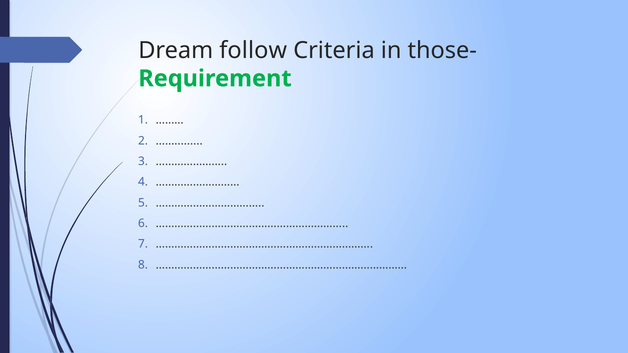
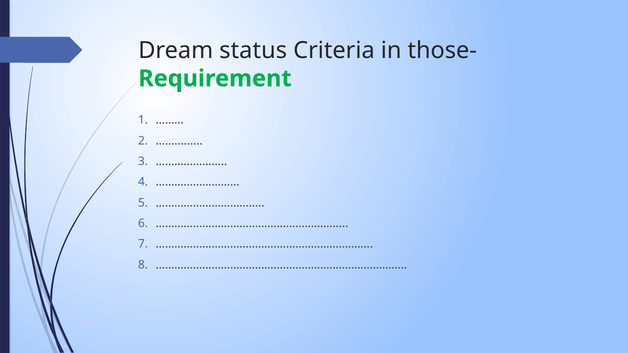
follow: follow -> status (253, 50)
